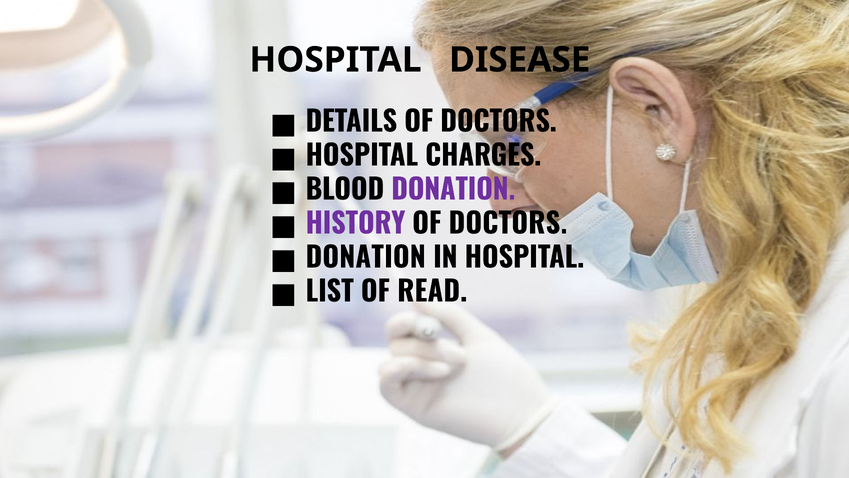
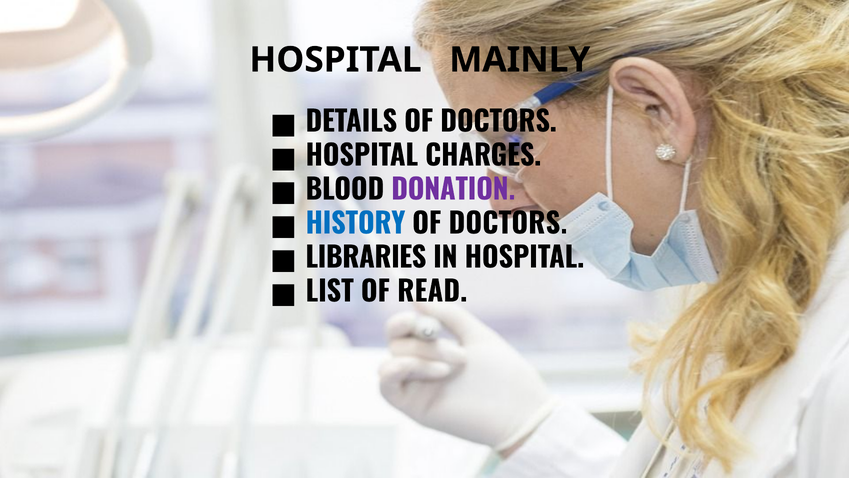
DISEASE: DISEASE -> MAINLY (520, 60)
HISTORY colour: purple -> blue (355, 224)
DONATION: DONATION -> LIBRARIES (366, 258)
